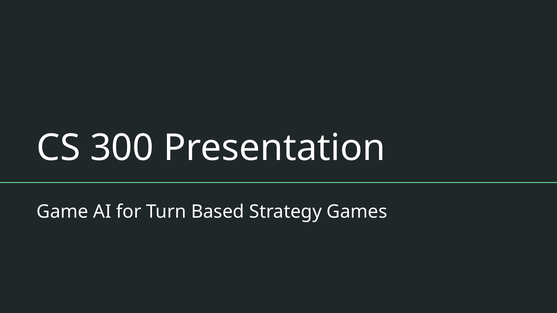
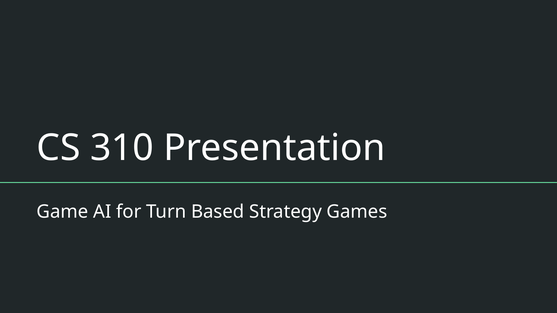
300: 300 -> 310 (122, 148)
